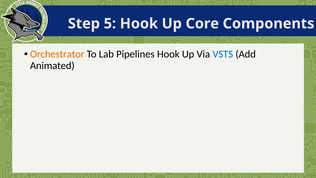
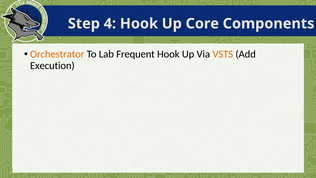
5: 5 -> 4 (110, 24)
Pipelines: Pipelines -> Frequent (136, 54)
VSTS colour: blue -> orange (223, 54)
Animated: Animated -> Execution (52, 66)
